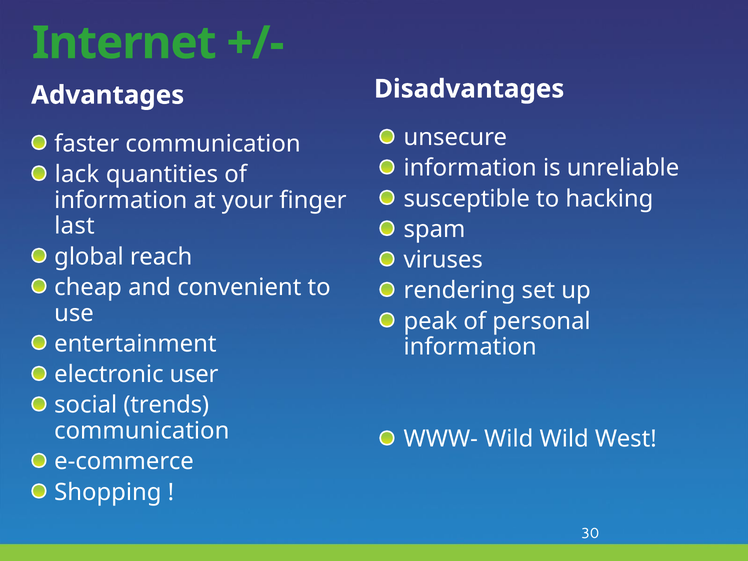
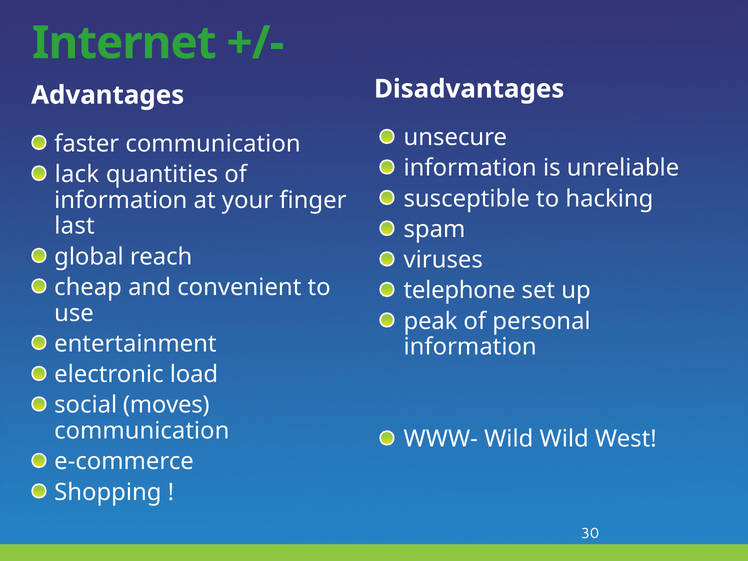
rendering: rendering -> telephone (460, 291)
user: user -> load (194, 374)
trends: trends -> moves (166, 405)
